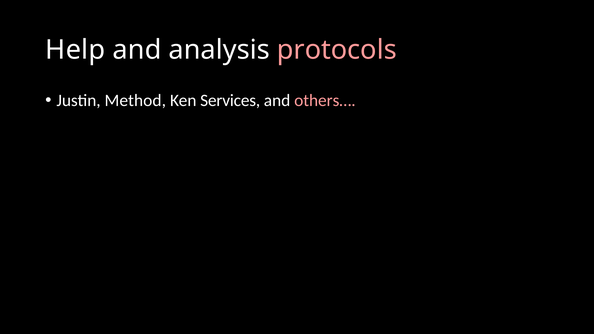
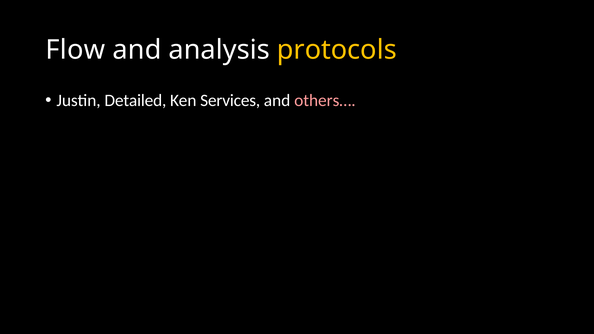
Help: Help -> Flow (75, 50)
protocols colour: pink -> yellow (337, 50)
Method: Method -> Detailed (135, 100)
